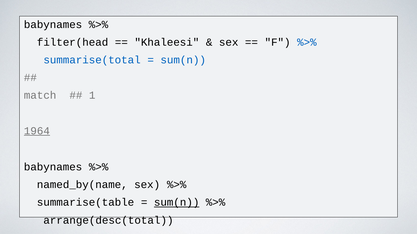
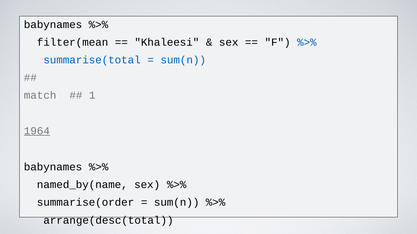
filter(head: filter(head -> filter(mean (73, 42)
summarise(table: summarise(table -> summarise(order (86, 203)
sum(n underline: present -> none (177, 203)
